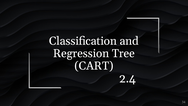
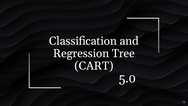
2.4: 2.4 -> 5.0 (127, 78)
